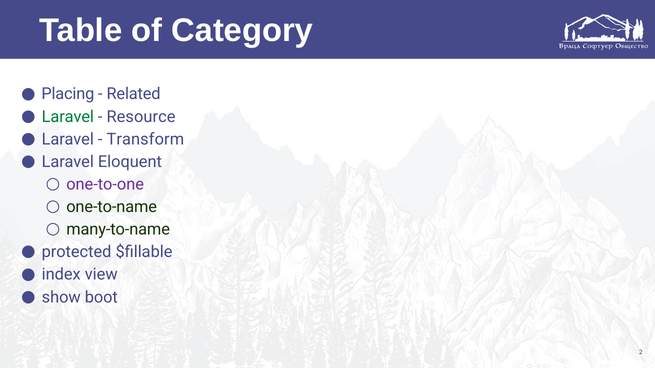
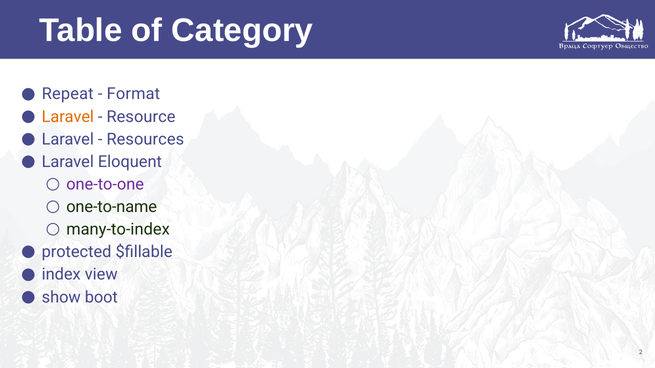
Placing: Placing -> Repeat (68, 94)
Related: Related -> Format (133, 94)
Laravel colour: green -> orange (68, 117)
Transform: Transform -> Resources (145, 139)
many-to-name: many-to-name -> many-to-index (118, 230)
